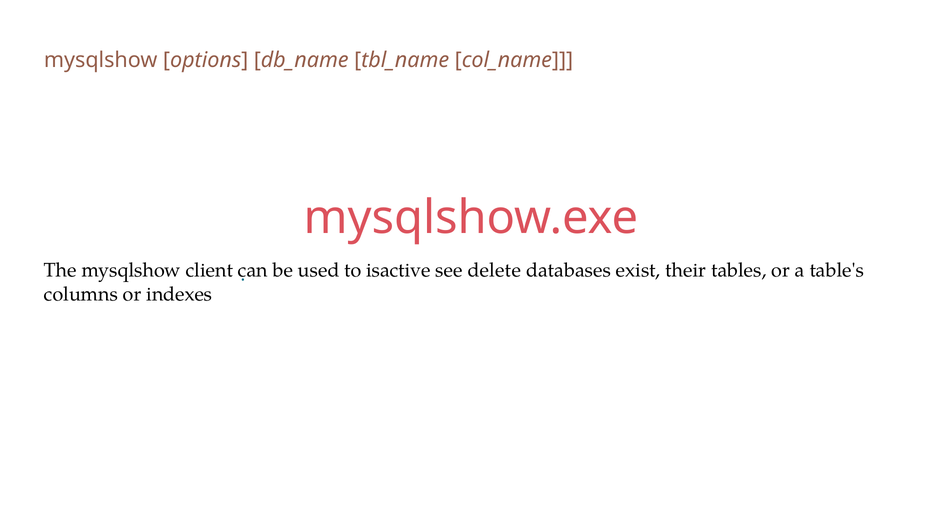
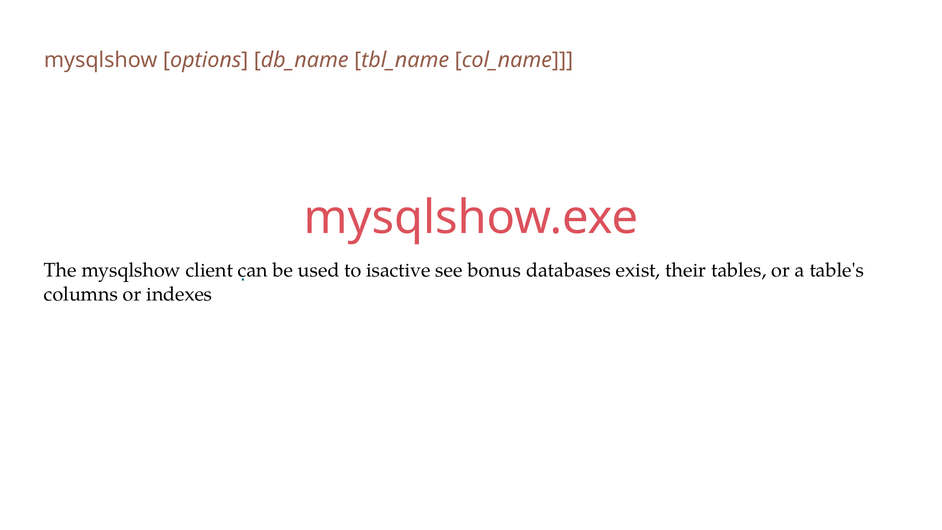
delete: delete -> bonus (494, 270)
